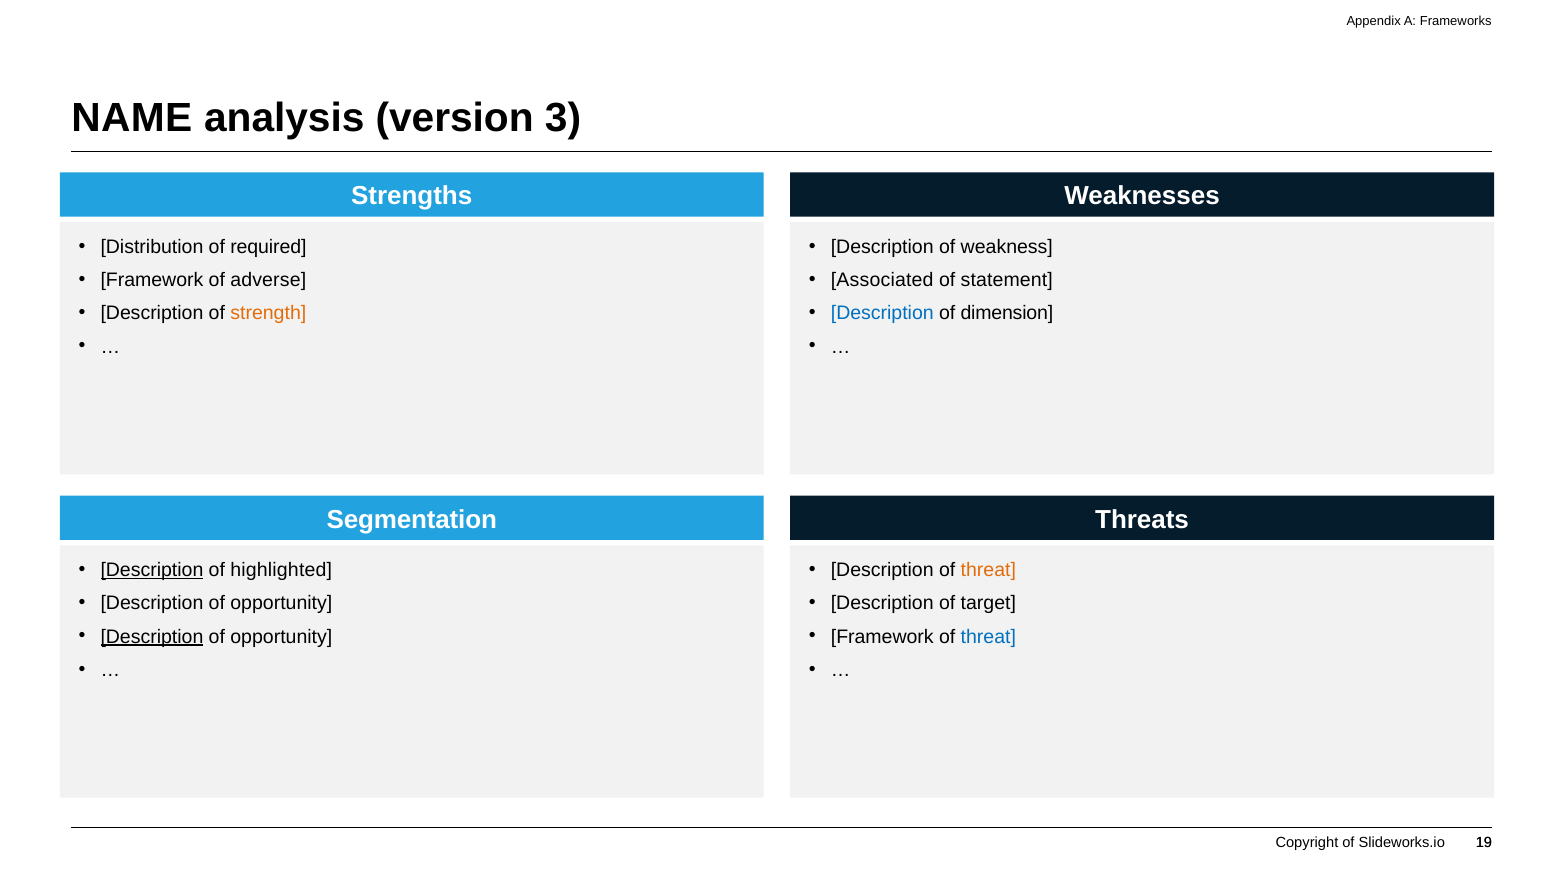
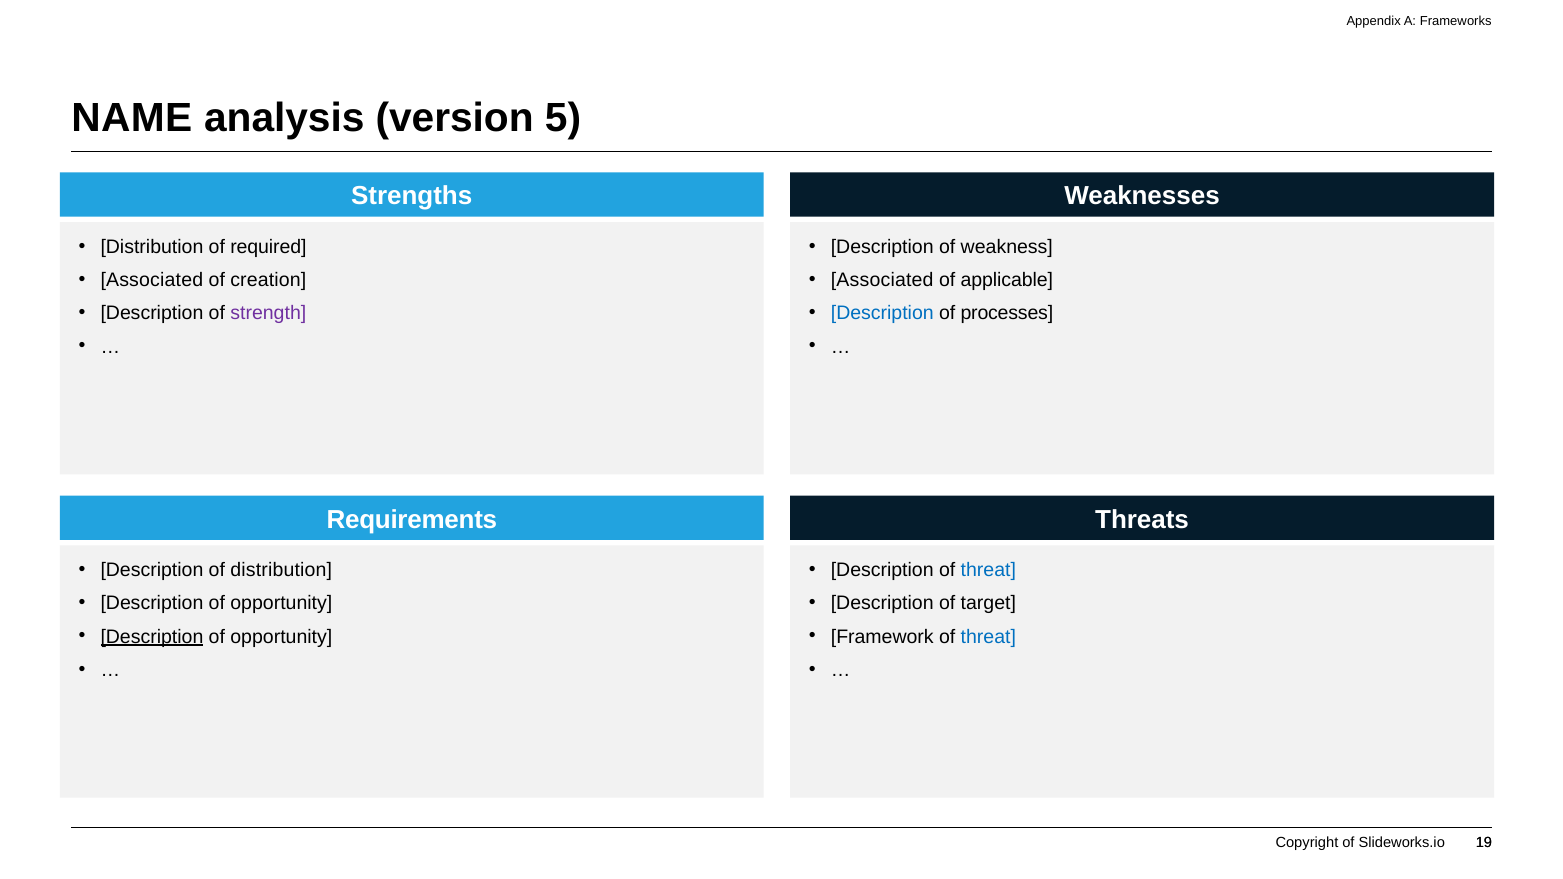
3: 3 -> 5 (563, 118)
Framework: Framework -> Associated (152, 280)
adverse: adverse -> creation (268, 280)
statement: statement -> applicable (1007, 280)
strength colour: orange -> purple (268, 313)
dimension: dimension -> processes (1007, 313)
Segmentation: Segmentation -> Requirements (412, 520)
Description underline: present -> none (152, 570)
of highlighted: highlighted -> distribution (281, 570)
threat colour: orange -> blue (988, 570)
